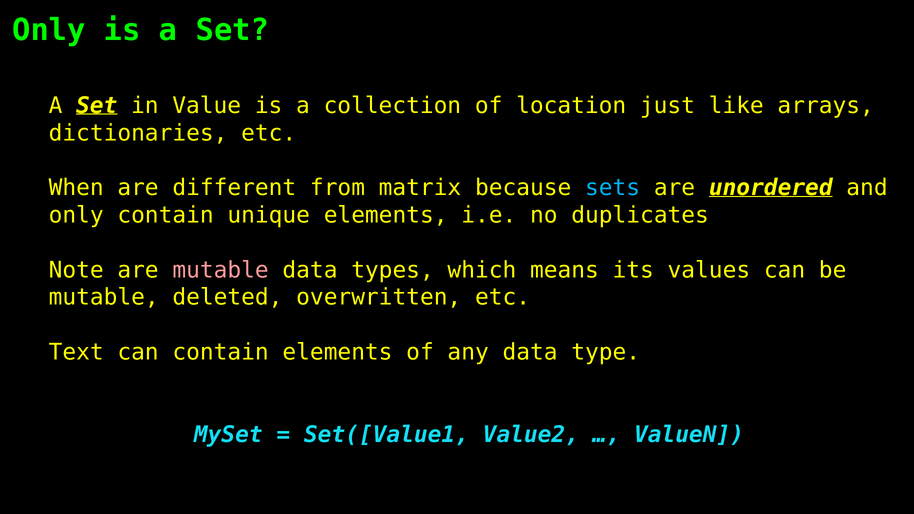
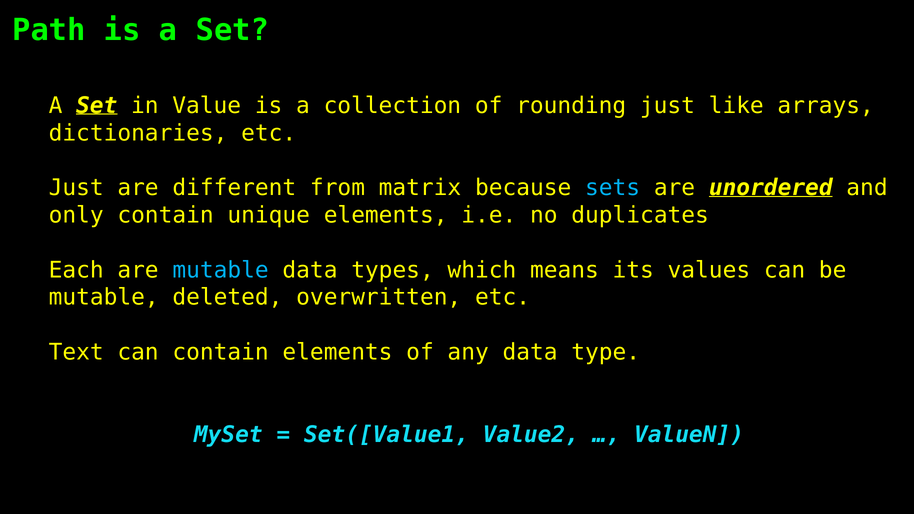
Only: Only -> Path (49, 30)
location: location -> rounding (571, 106)
When: When -> Just (76, 188)
Note: Note -> Each (76, 270)
mutable colour: pink -> light blue (221, 270)
